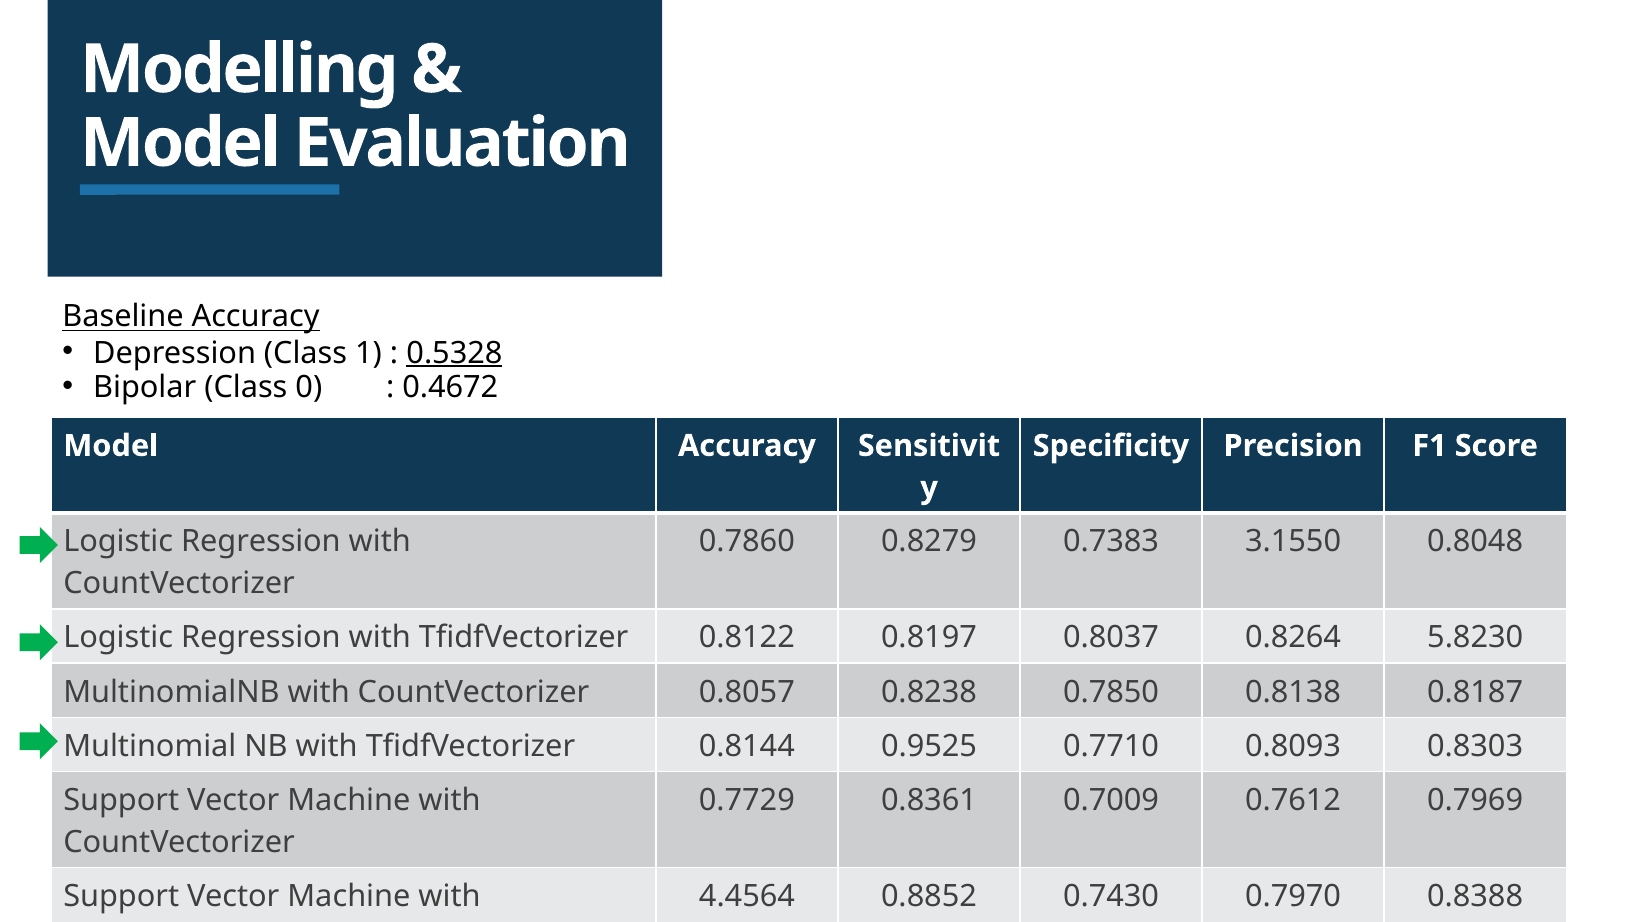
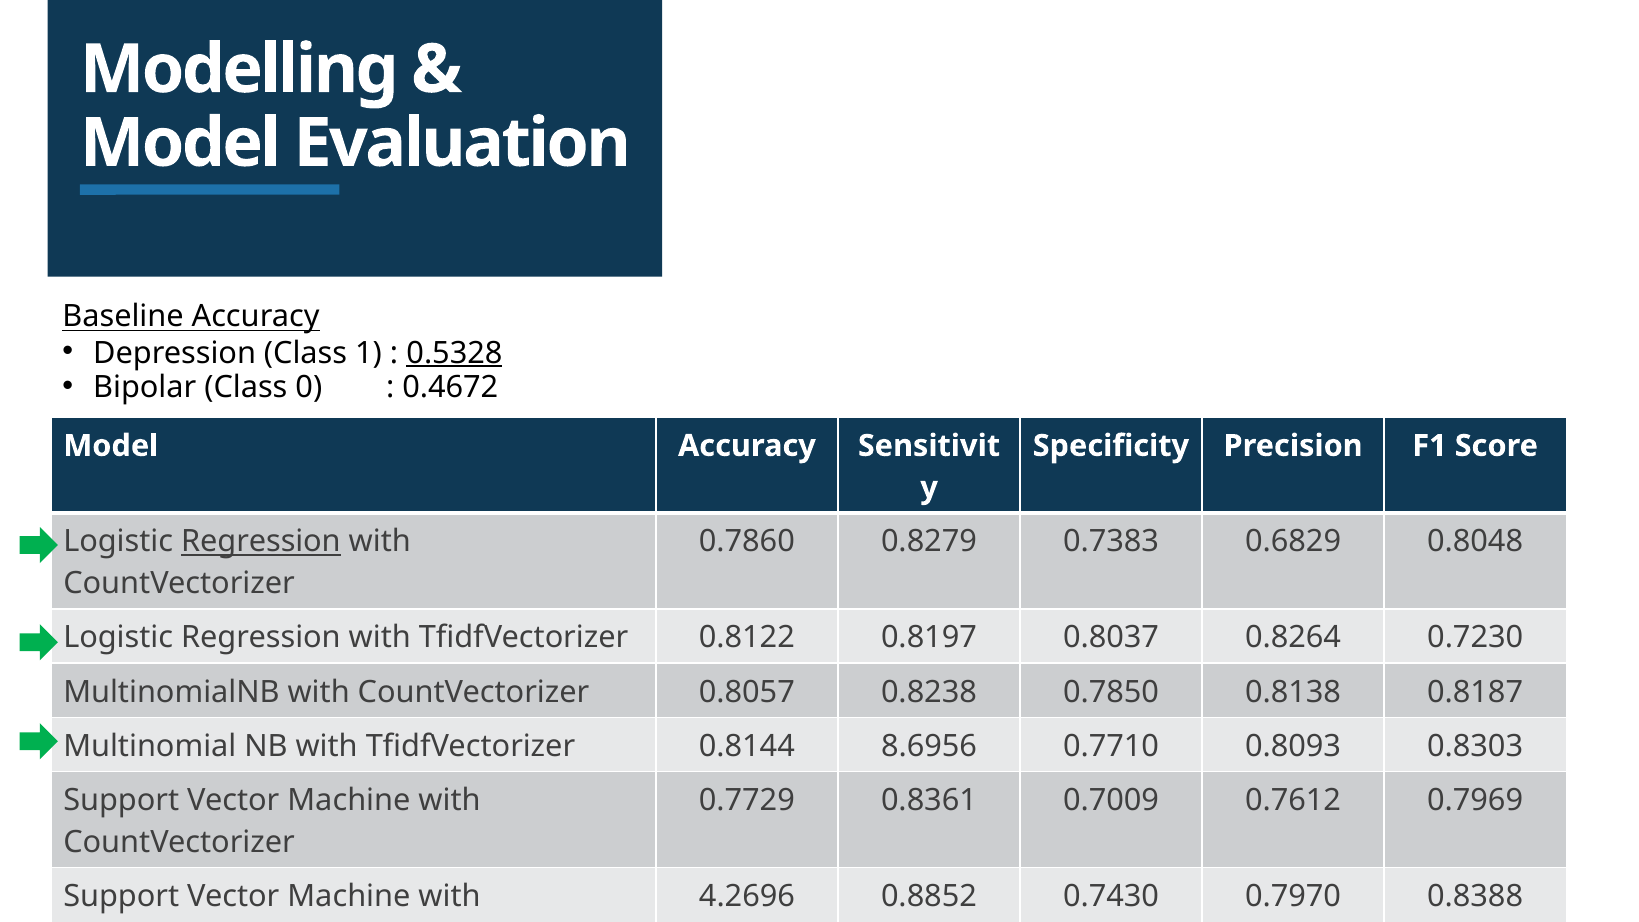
Regression underline: none -> present (261, 542)
3.1550: 3.1550 -> 0.6829 (1293, 542)
5.8230: 5.8230 -> 0.7230 (1475, 638)
0.9525: 0.9525 -> 8.6956 (929, 746)
4.4564: 4.4564 -> 4.2696 (747, 896)
